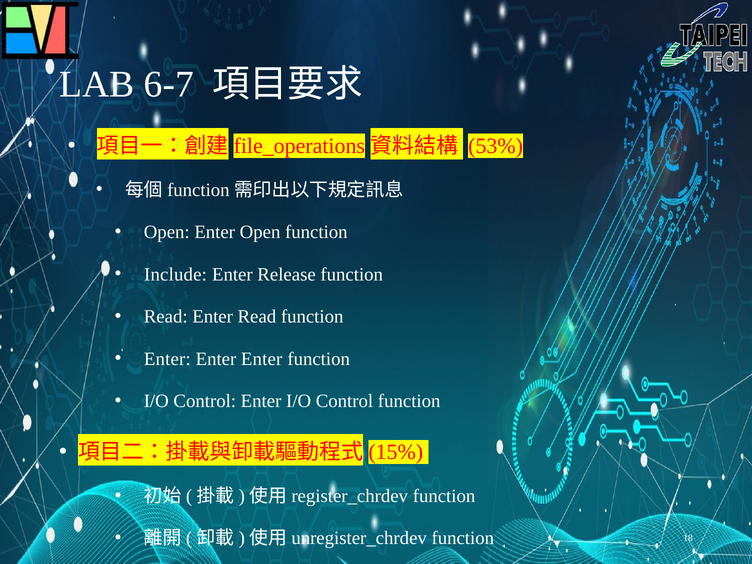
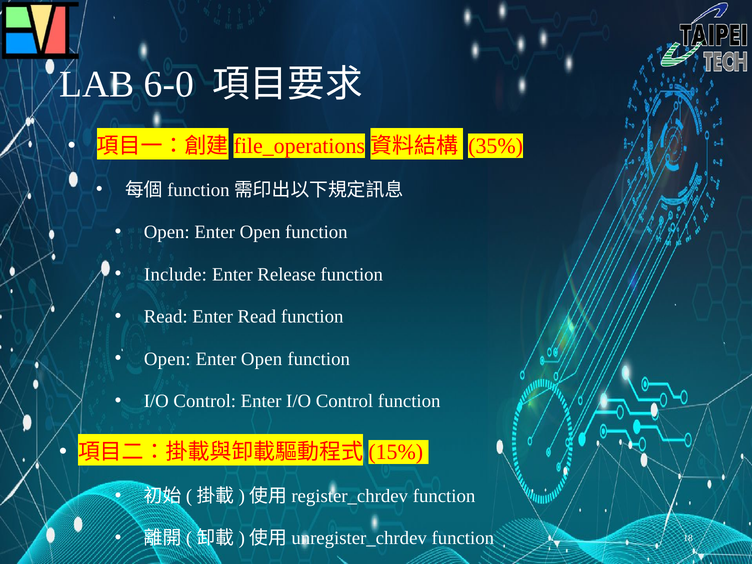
6-7: 6-7 -> 6-0 (169, 84)
53%: 53% -> 35% (496, 146)
Enter: Enter -> Open (167, 359)
Enter: Enter -> Open (262, 359)
